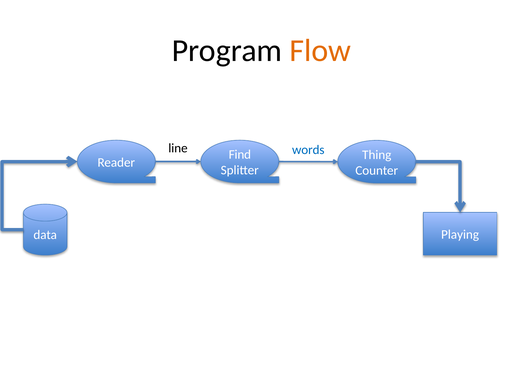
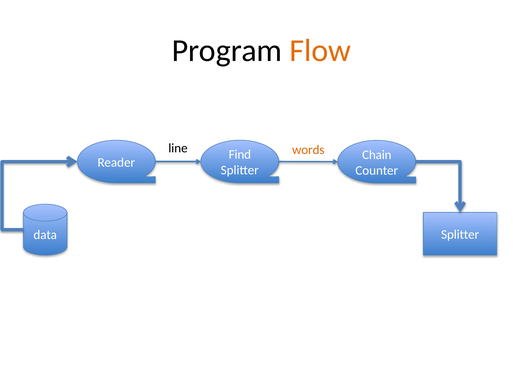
words colour: blue -> orange (308, 150)
Thing: Thing -> Chain (377, 155)
Playing: Playing -> Splitter (460, 235)
